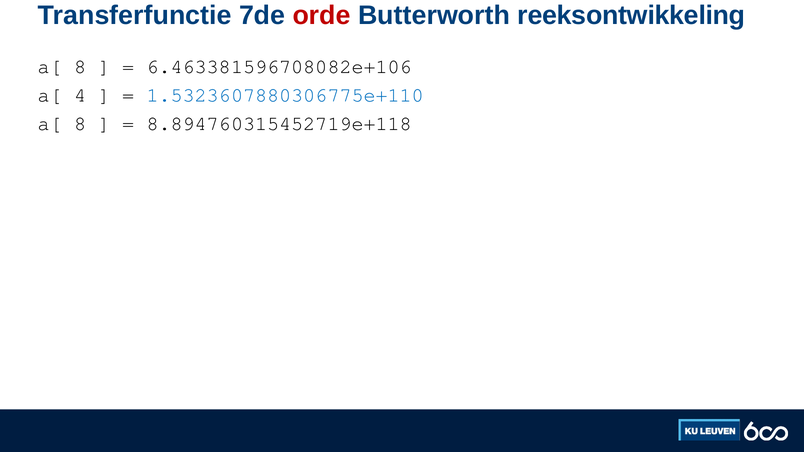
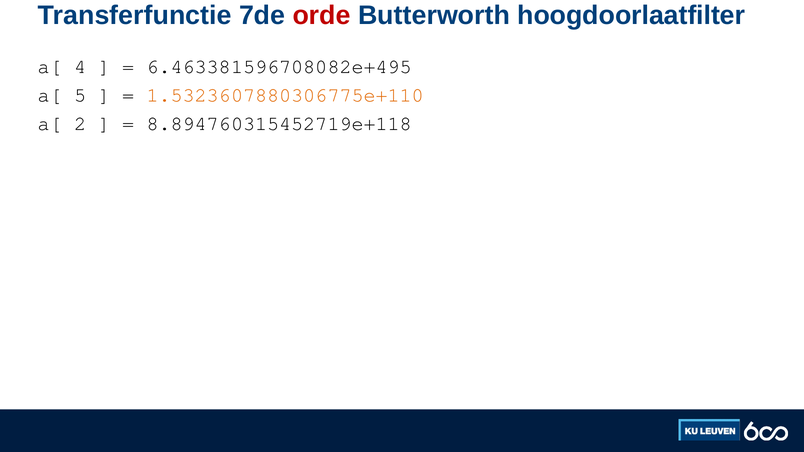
reeksontwikkeling: reeksontwikkeling -> hoogdoorlaatfilter (631, 15)
8: 8 -> 4 (80, 67)
6.463381596708082e+106: 6.463381596708082e+106 -> 6.463381596708082e+495 (279, 67)
4: 4 -> 5 (80, 95)
1.5323607880306775e+110 colour: blue -> orange (285, 95)
8: 8 -> 2 (80, 124)
